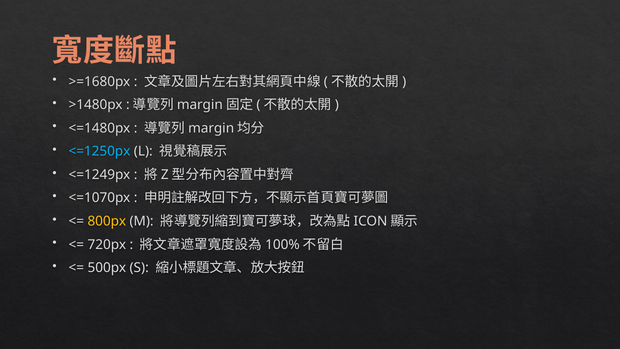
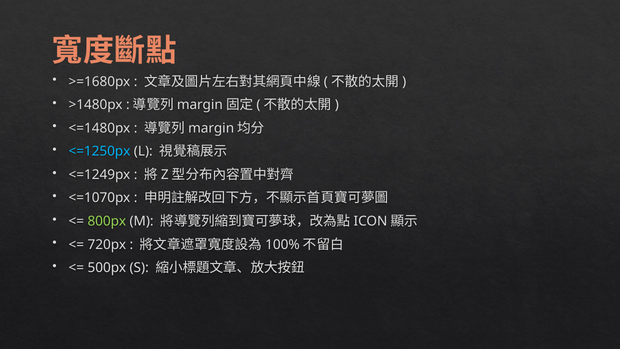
800px colour: yellow -> light green (107, 221)
